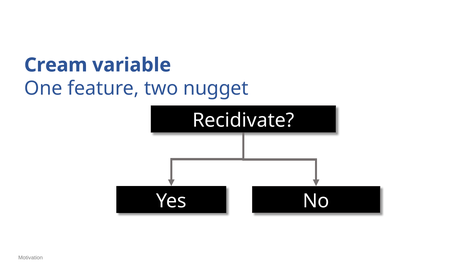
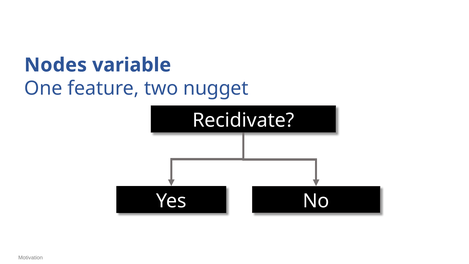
Cream: Cream -> Nodes (56, 65)
